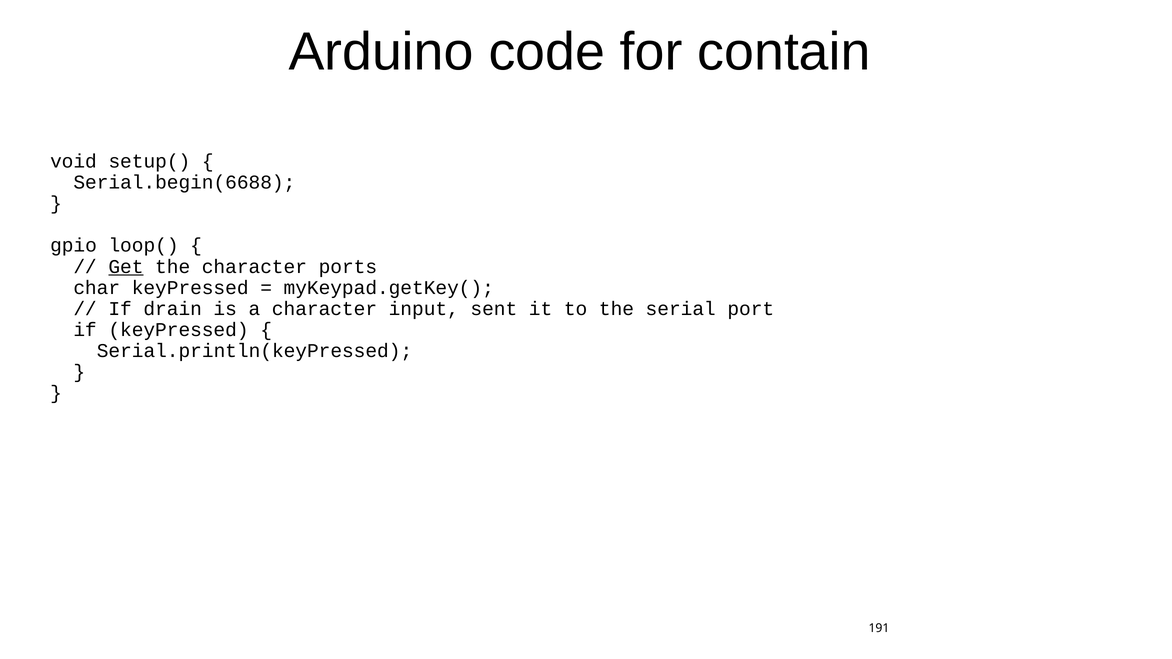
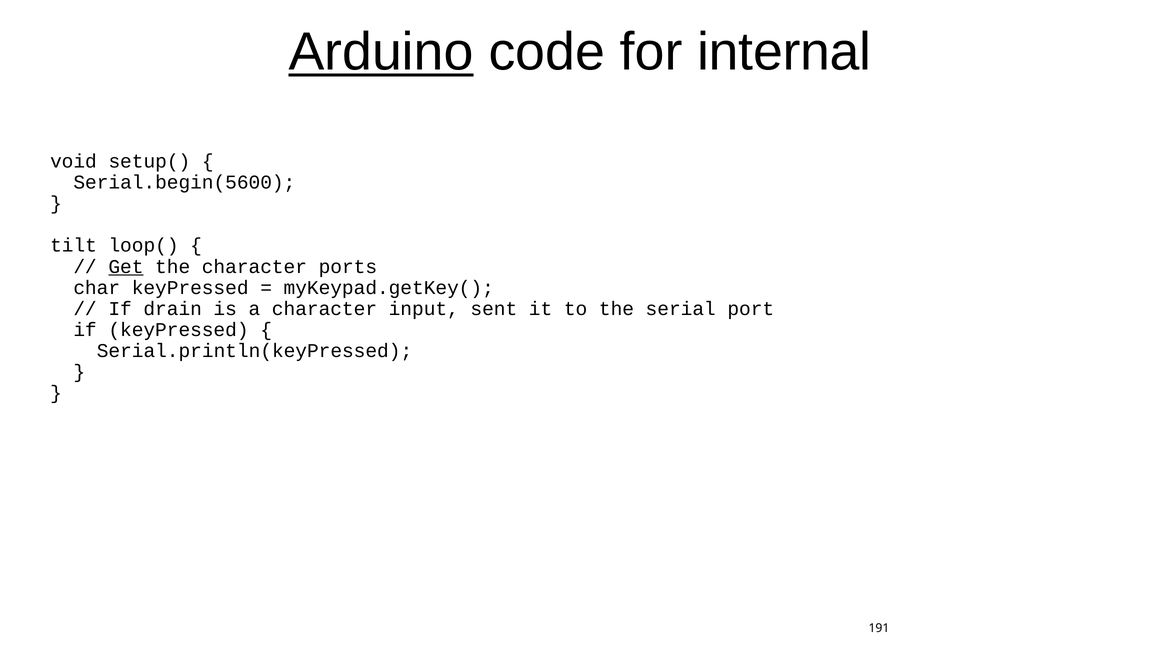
Arduino underline: none -> present (381, 52)
contain: contain -> internal (784, 52)
Serial.begin(6688: Serial.begin(6688 -> Serial.begin(5600 (184, 182)
gpio: gpio -> tilt (74, 246)
